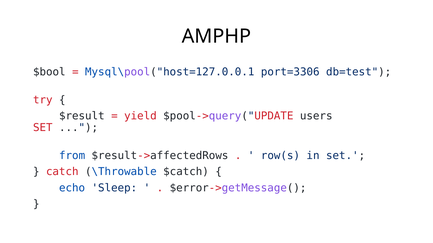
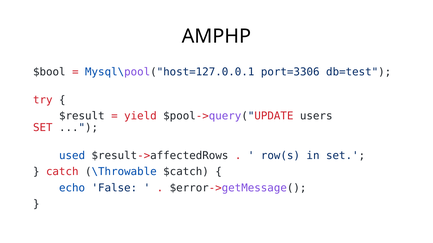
from: from -> used (72, 156)
Sleep: Sleep -> False (114, 188)
